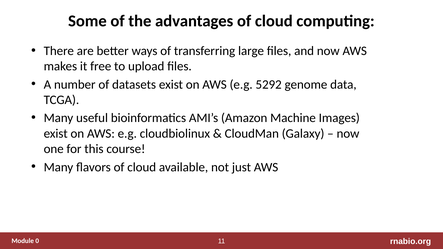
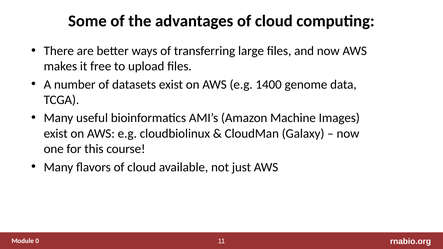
5292: 5292 -> 1400 (269, 84)
